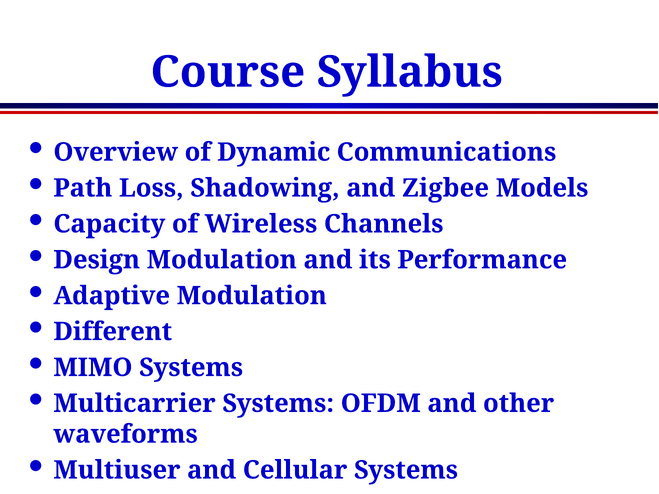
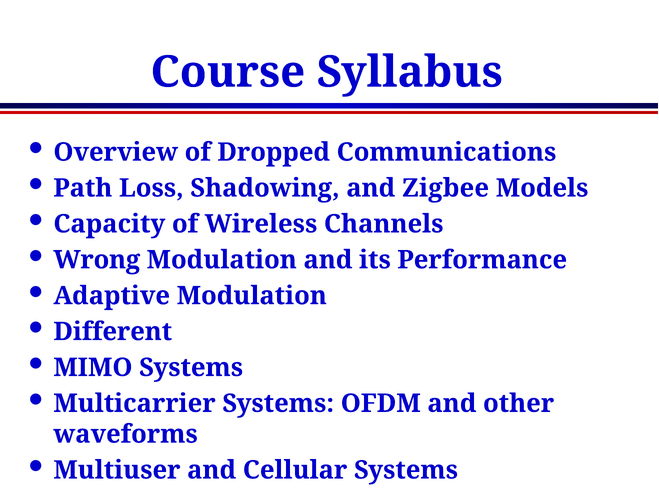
Dynamic: Dynamic -> Dropped (274, 152)
Design: Design -> Wrong (97, 260)
